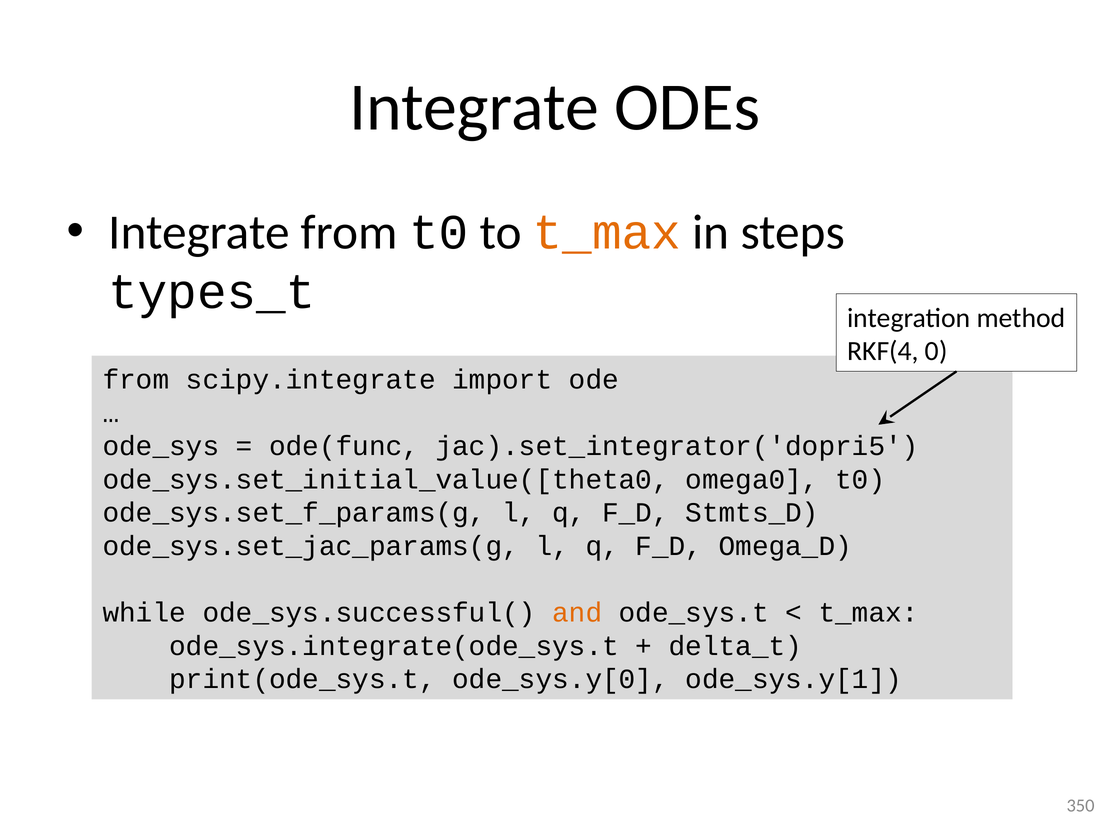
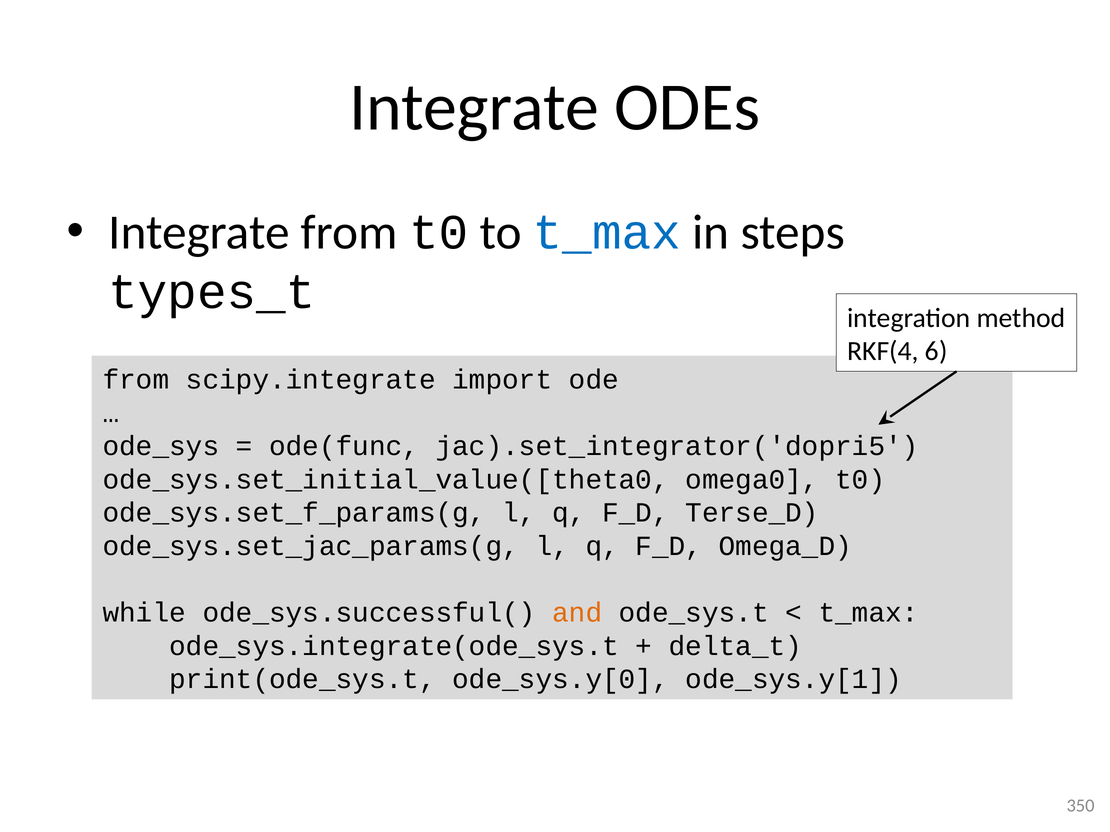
t_max colour: orange -> blue (607, 233)
0: 0 -> 6 (936, 351)
Stmts_D: Stmts_D -> Terse_D (752, 513)
